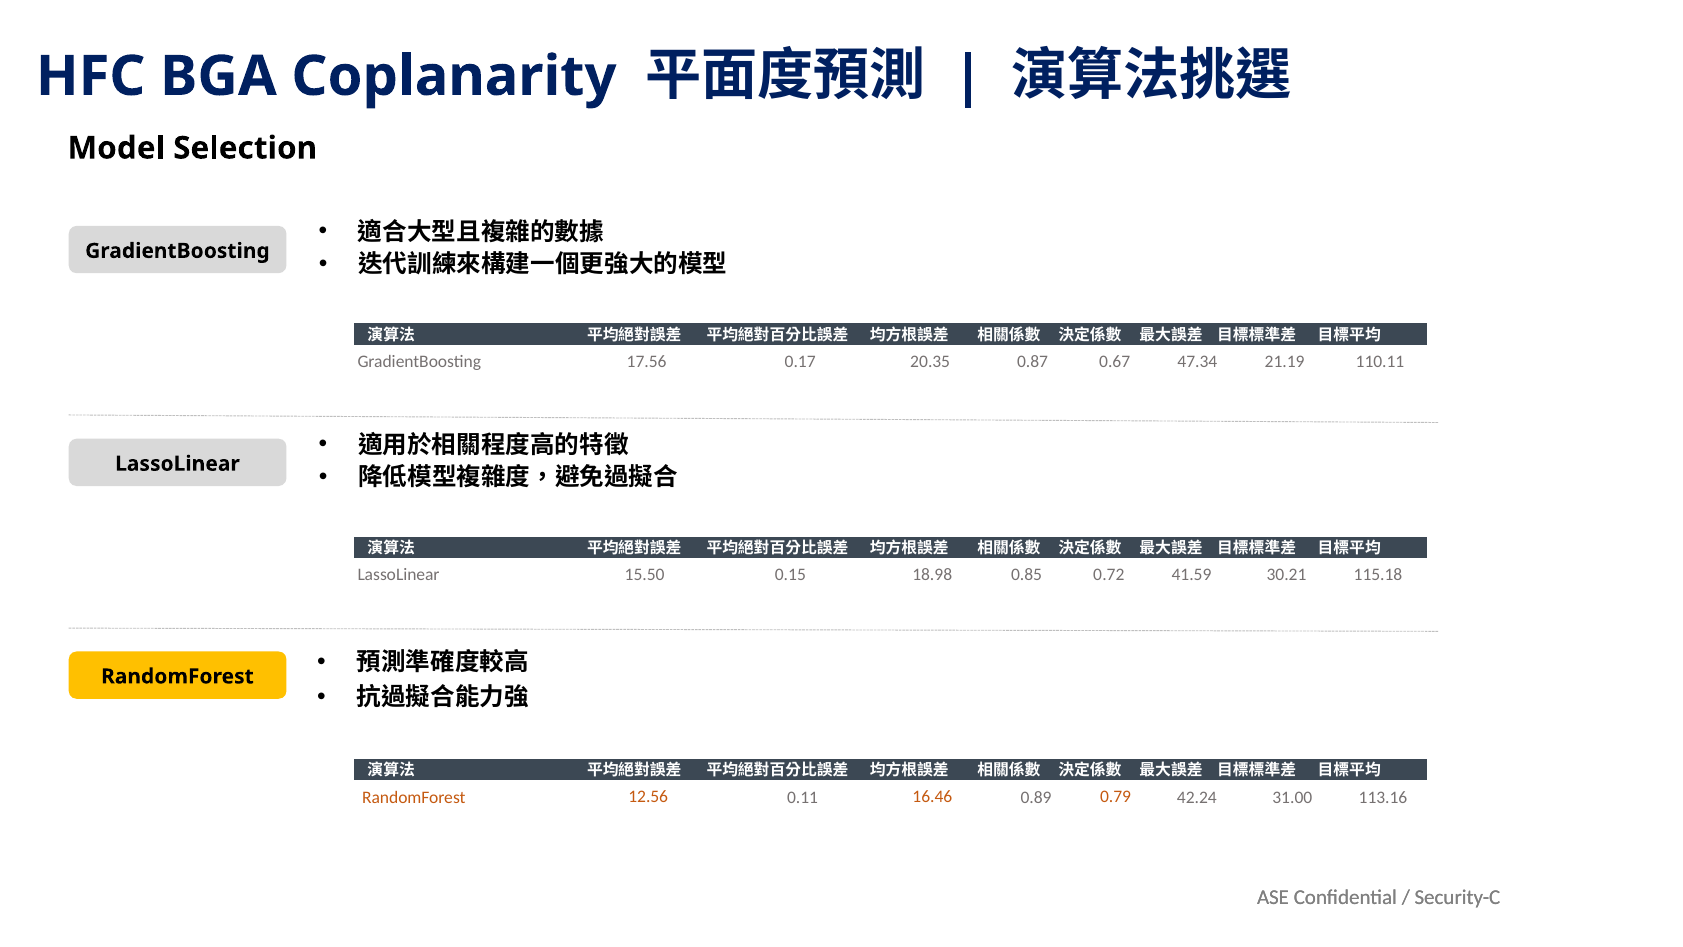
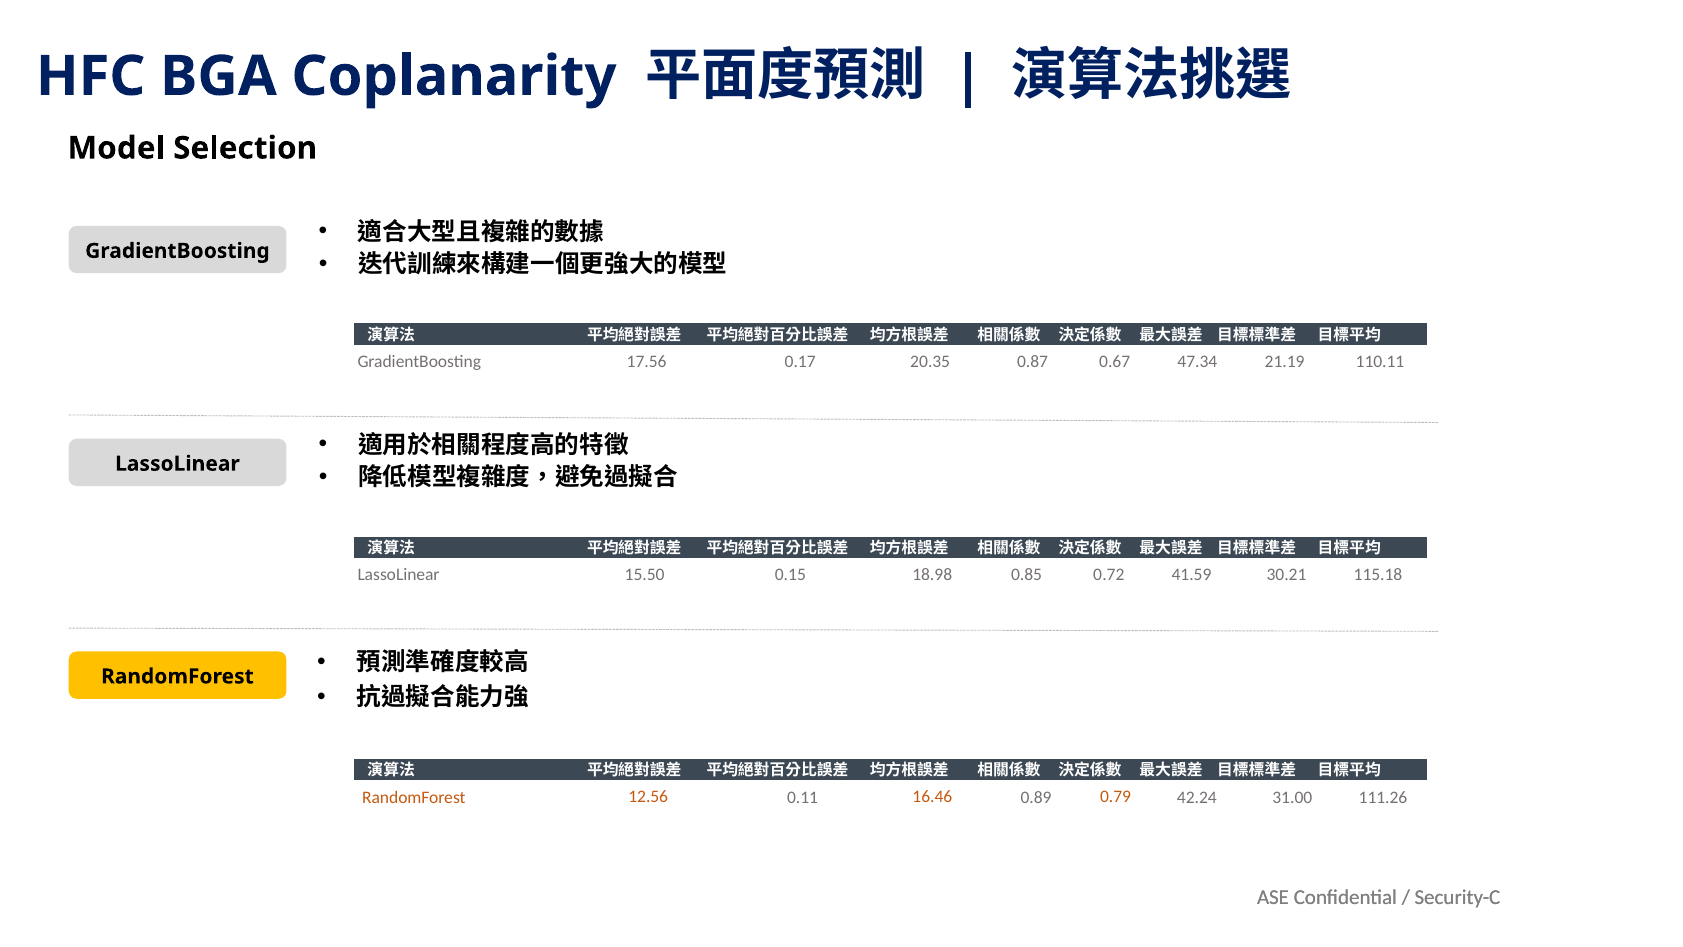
113.16: 113.16 -> 111.26 (1383, 797)
